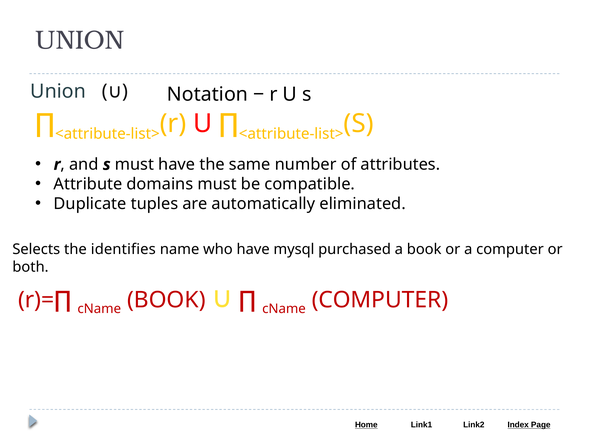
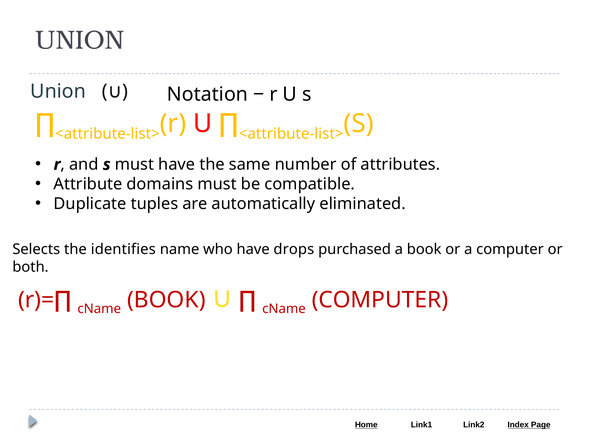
mysql: mysql -> drops (294, 249)
